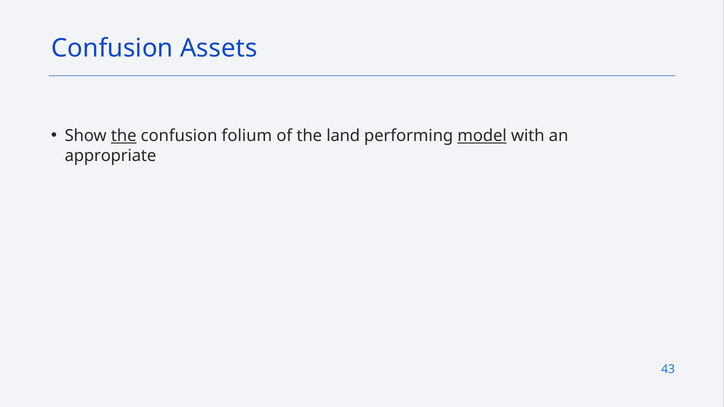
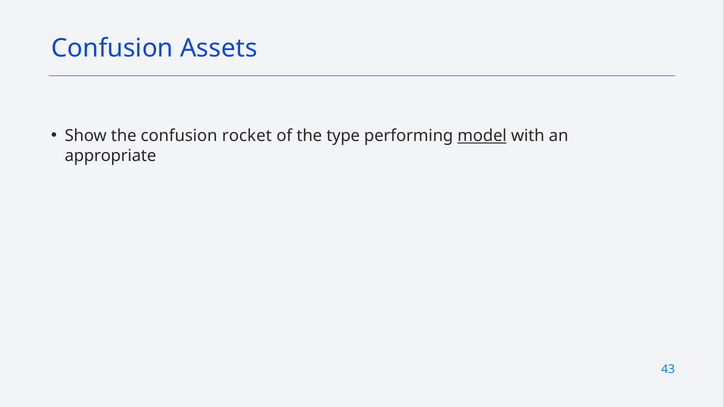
the underline: present -> none (124, 136)
folium: folium -> rocket (247, 136)
land: land -> type (343, 136)
